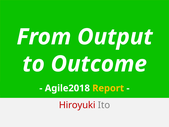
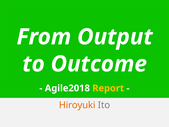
Hiroyuki colour: red -> orange (77, 105)
